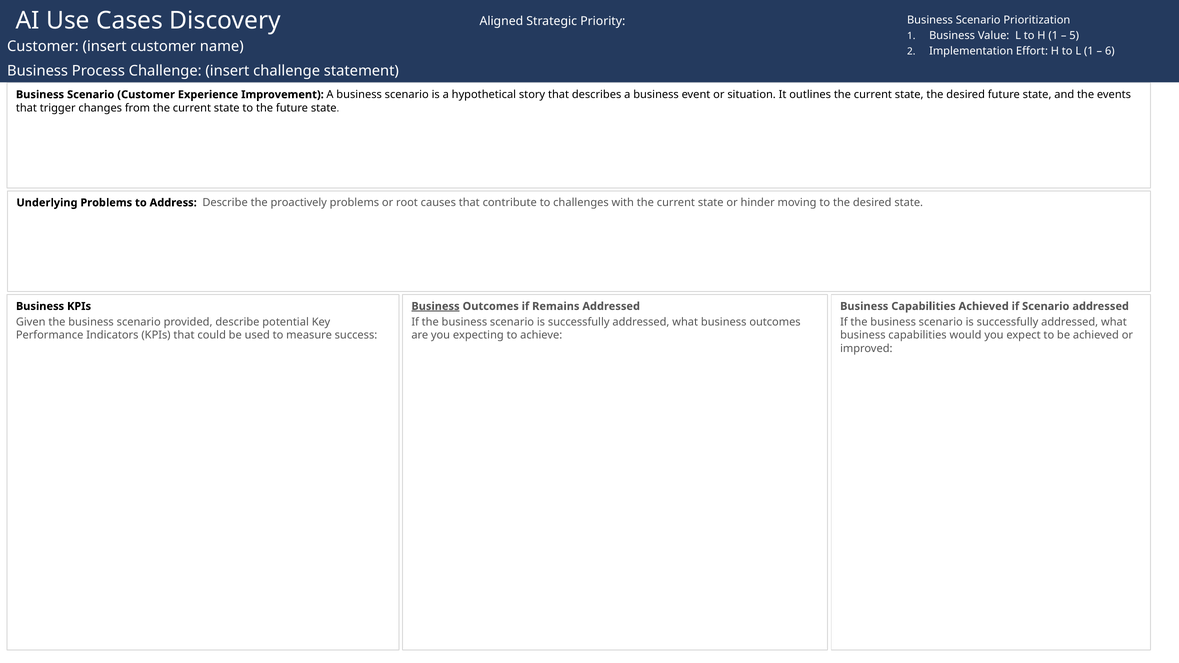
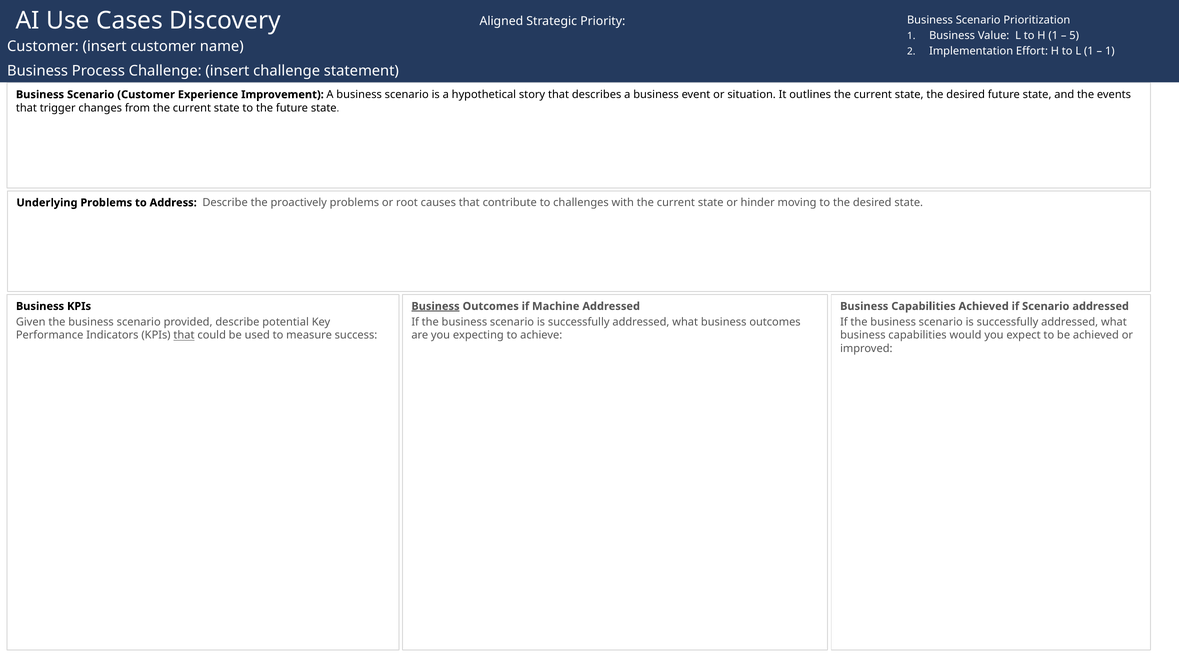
6: 6 -> 1 (1110, 51)
Remains: Remains -> Machine (556, 306)
that underline: none -> present (184, 335)
